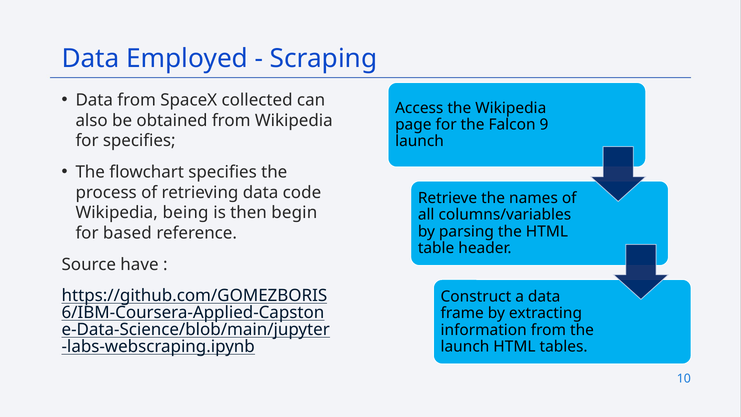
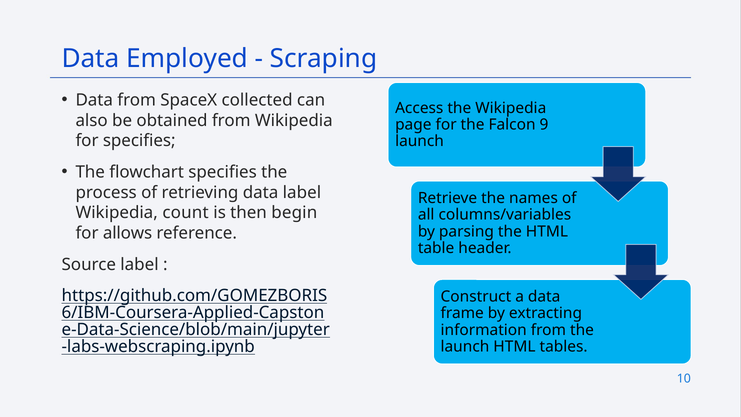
data code: code -> label (302, 192)
being: being -> count (186, 213)
based: based -> allows (128, 233)
Source have: have -> label (139, 264)
